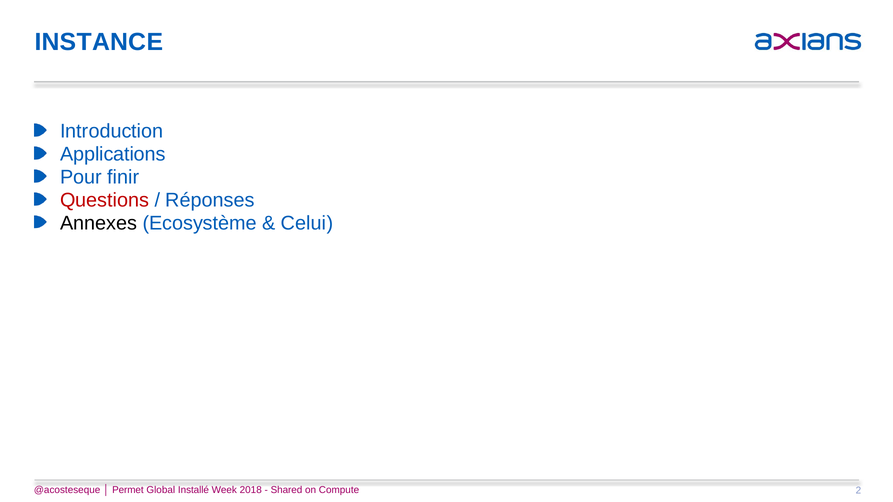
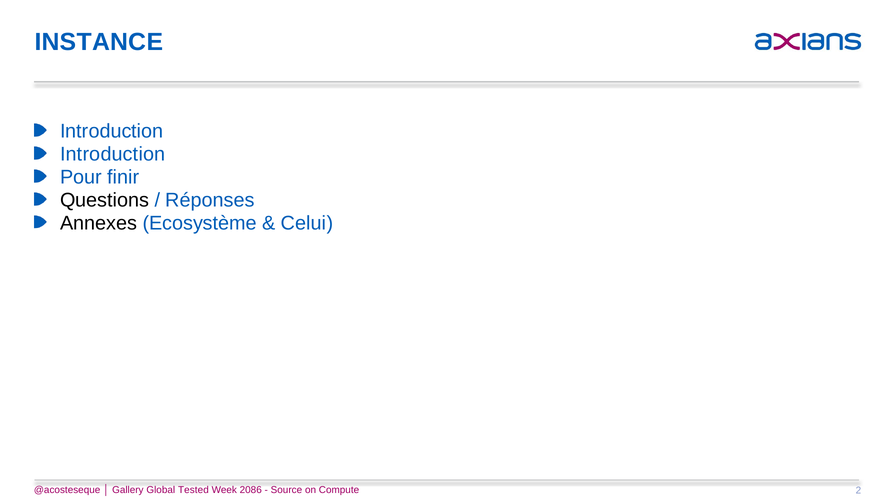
Applications: Applications -> Introduction (113, 154)
Questions colour: red -> black (105, 200)
Permet: Permet -> Gallery (128, 490)
Installé: Installé -> Tested (193, 490)
2018: 2018 -> 2086 (251, 490)
Shared: Shared -> Source (286, 490)
